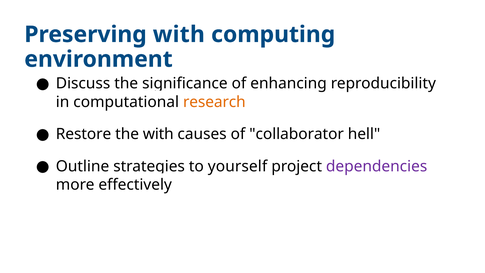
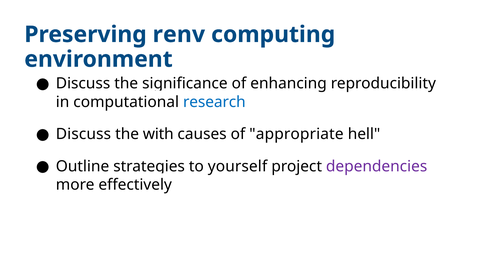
Preserving with: with -> renv (179, 34)
research colour: orange -> blue (214, 102)
Restore: Restore -> Discuss (83, 134)
collaborator: collaborator -> appropriate (296, 134)
